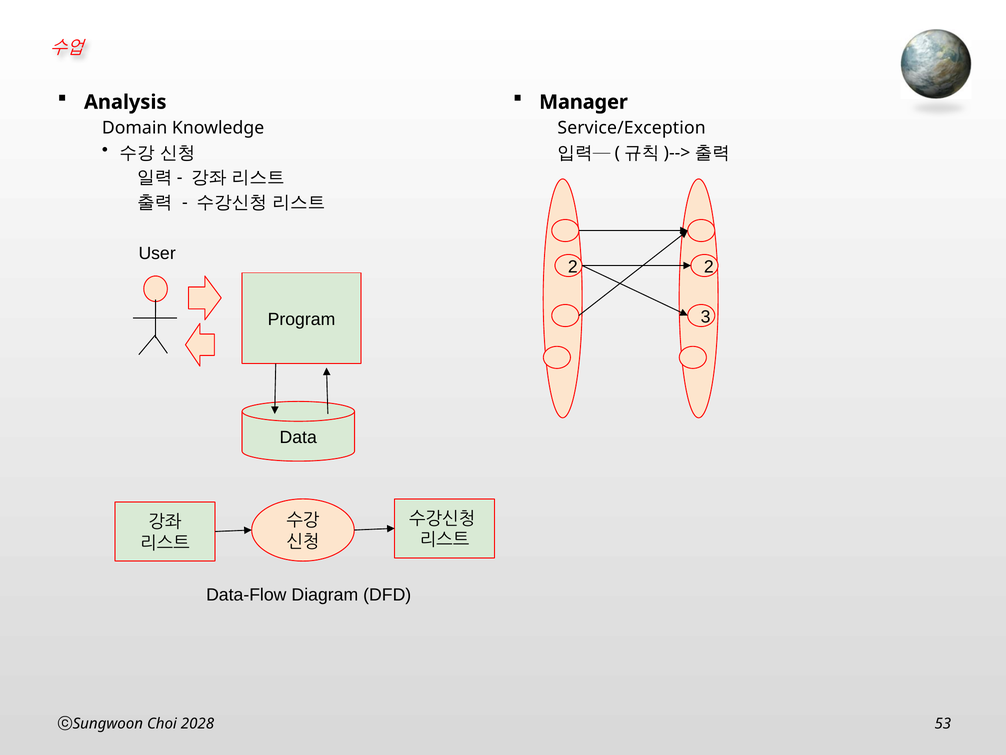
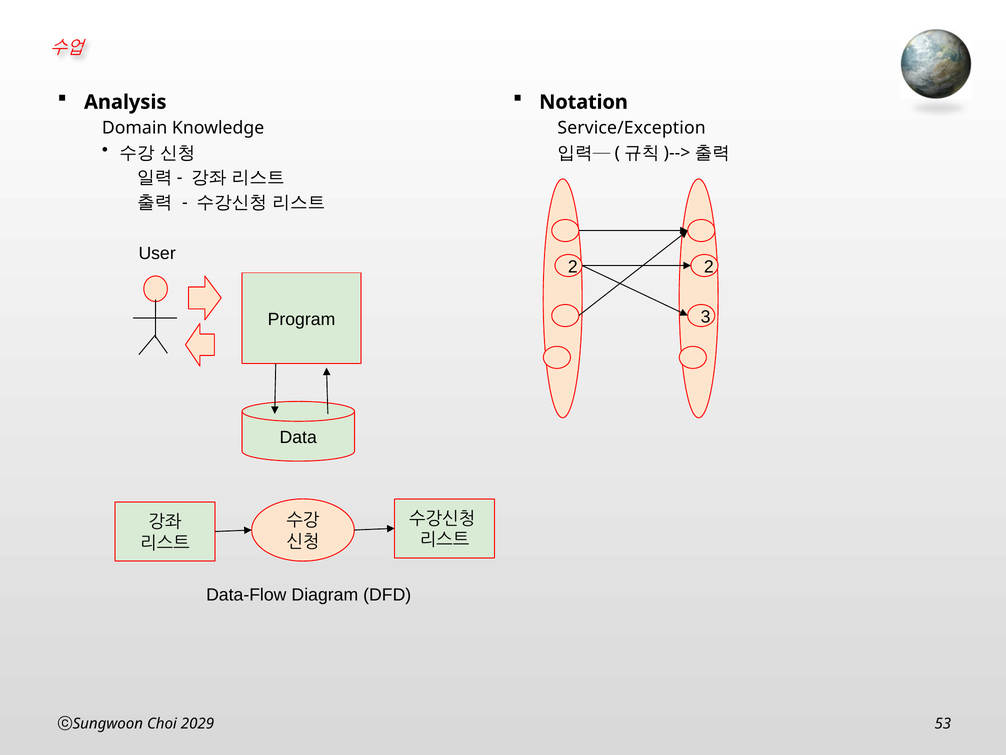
Manager: Manager -> Notation (583, 102)
2028: 2028 -> 2029 (197, 724)
